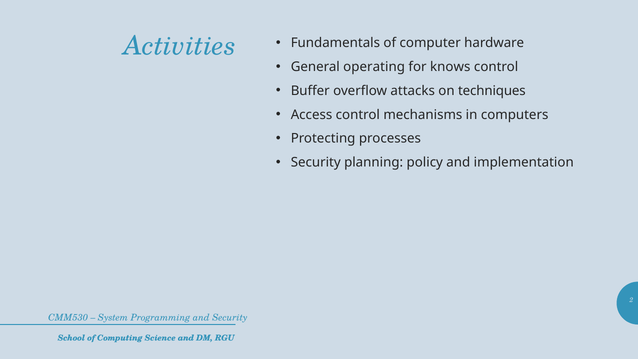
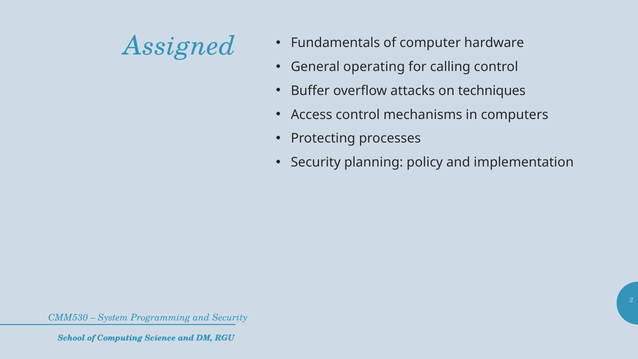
Activities: Activities -> Assigned (180, 46)
knows: knows -> calling (450, 67)
